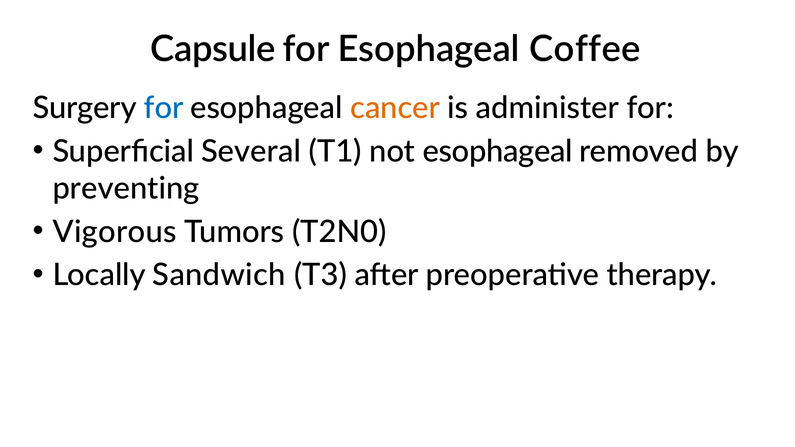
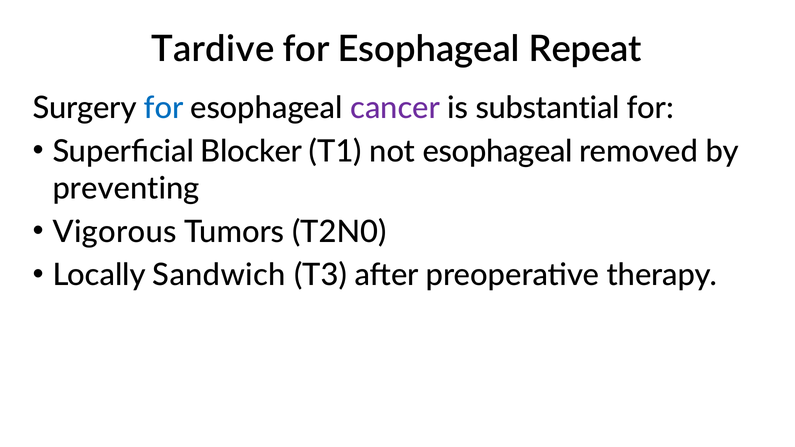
Capsule: Capsule -> Tardive (213, 49)
Coffee: Coffee -> Repeat (585, 49)
cancer colour: orange -> purple (395, 108)
administer: administer -> substantial (548, 108)
Several: Several -> Blocker (251, 152)
